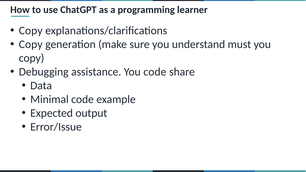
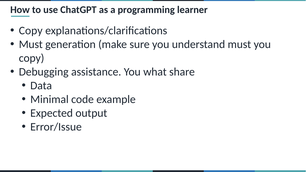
Copy: Copy -> Must (31, 44)
You code: code -> what (155, 72)
